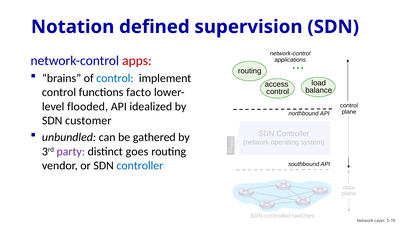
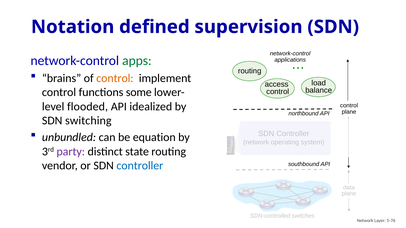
apps colour: red -> green (137, 61)
control colour: blue -> orange (115, 78)
facto: facto -> some (139, 93)
customer: customer -> switching (88, 121)
gathered: gathered -> equation (154, 138)
goes: goes -> state (137, 152)
